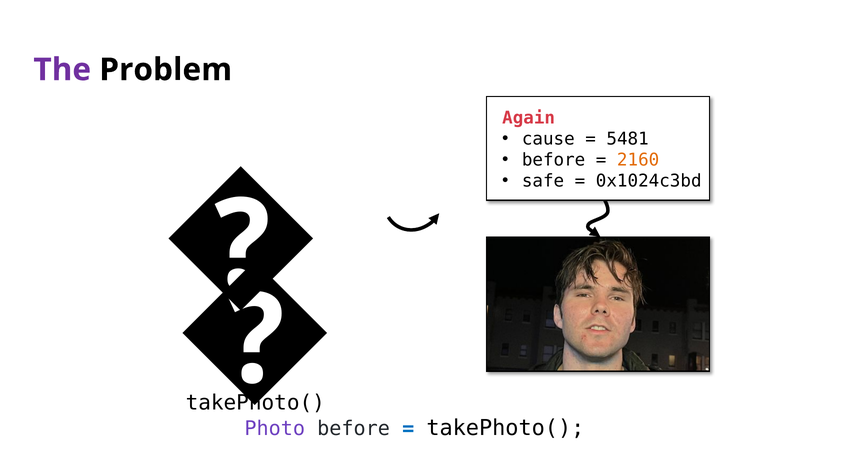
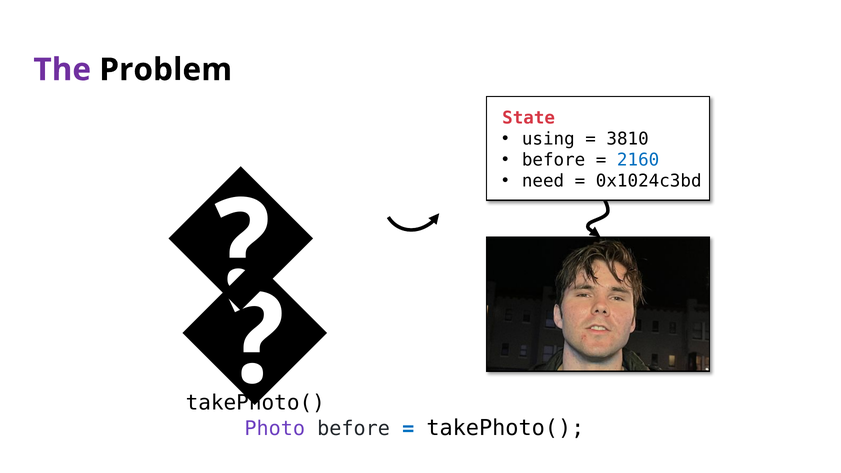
Again: Again -> State (529, 118)
cause: cause -> using (548, 139)
5481: 5481 -> 3810 (628, 139)
2160 colour: orange -> blue (638, 160)
safe: safe -> need (543, 181)
